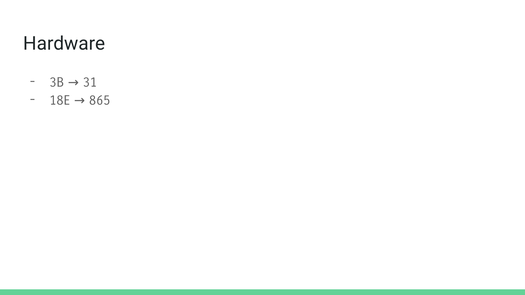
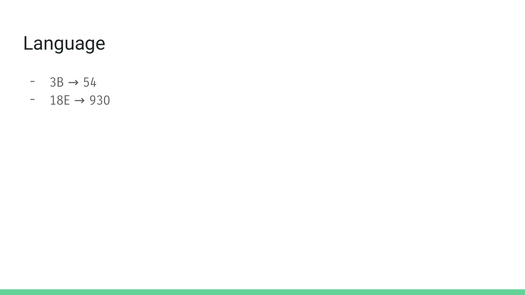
Hardware: Hardware -> Language (64, 43)
31: 31 -> 54 (90, 83)
865: 865 -> 930 (100, 101)
